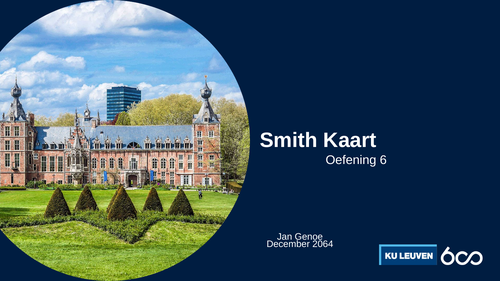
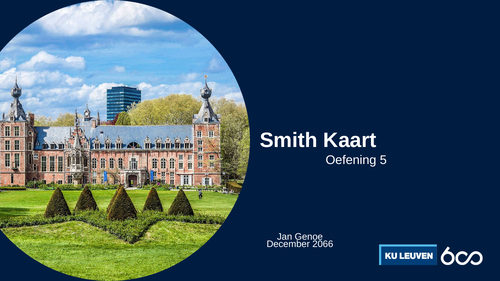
6: 6 -> 5 (383, 160)
2064: 2064 -> 2066 (323, 244)
